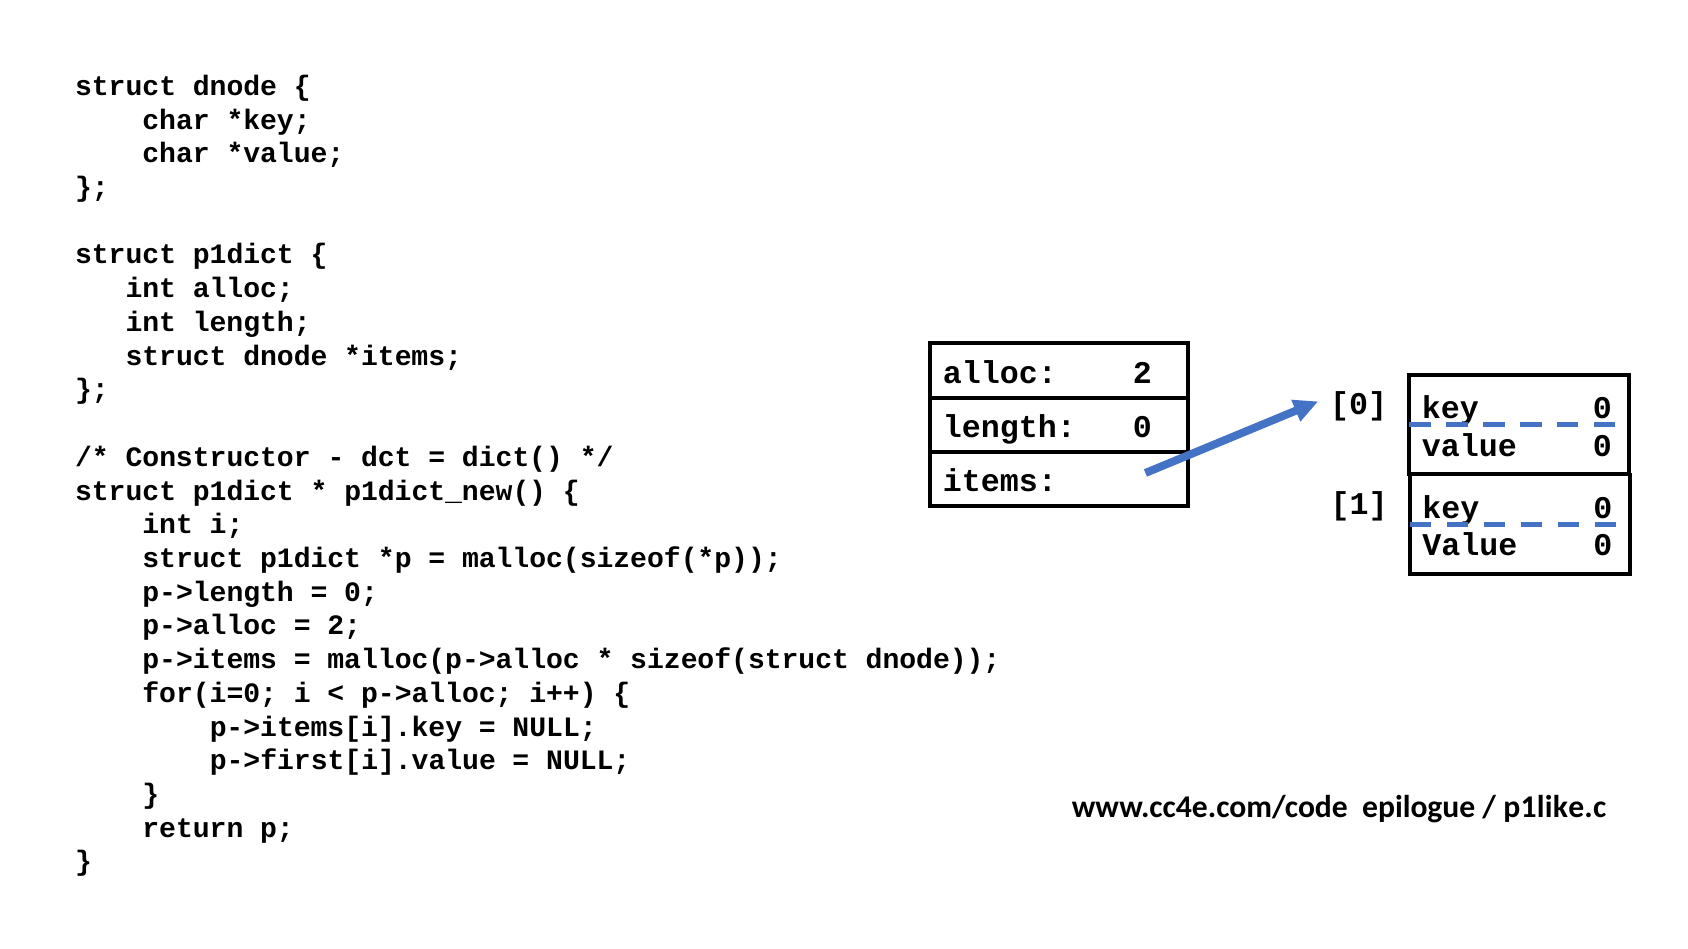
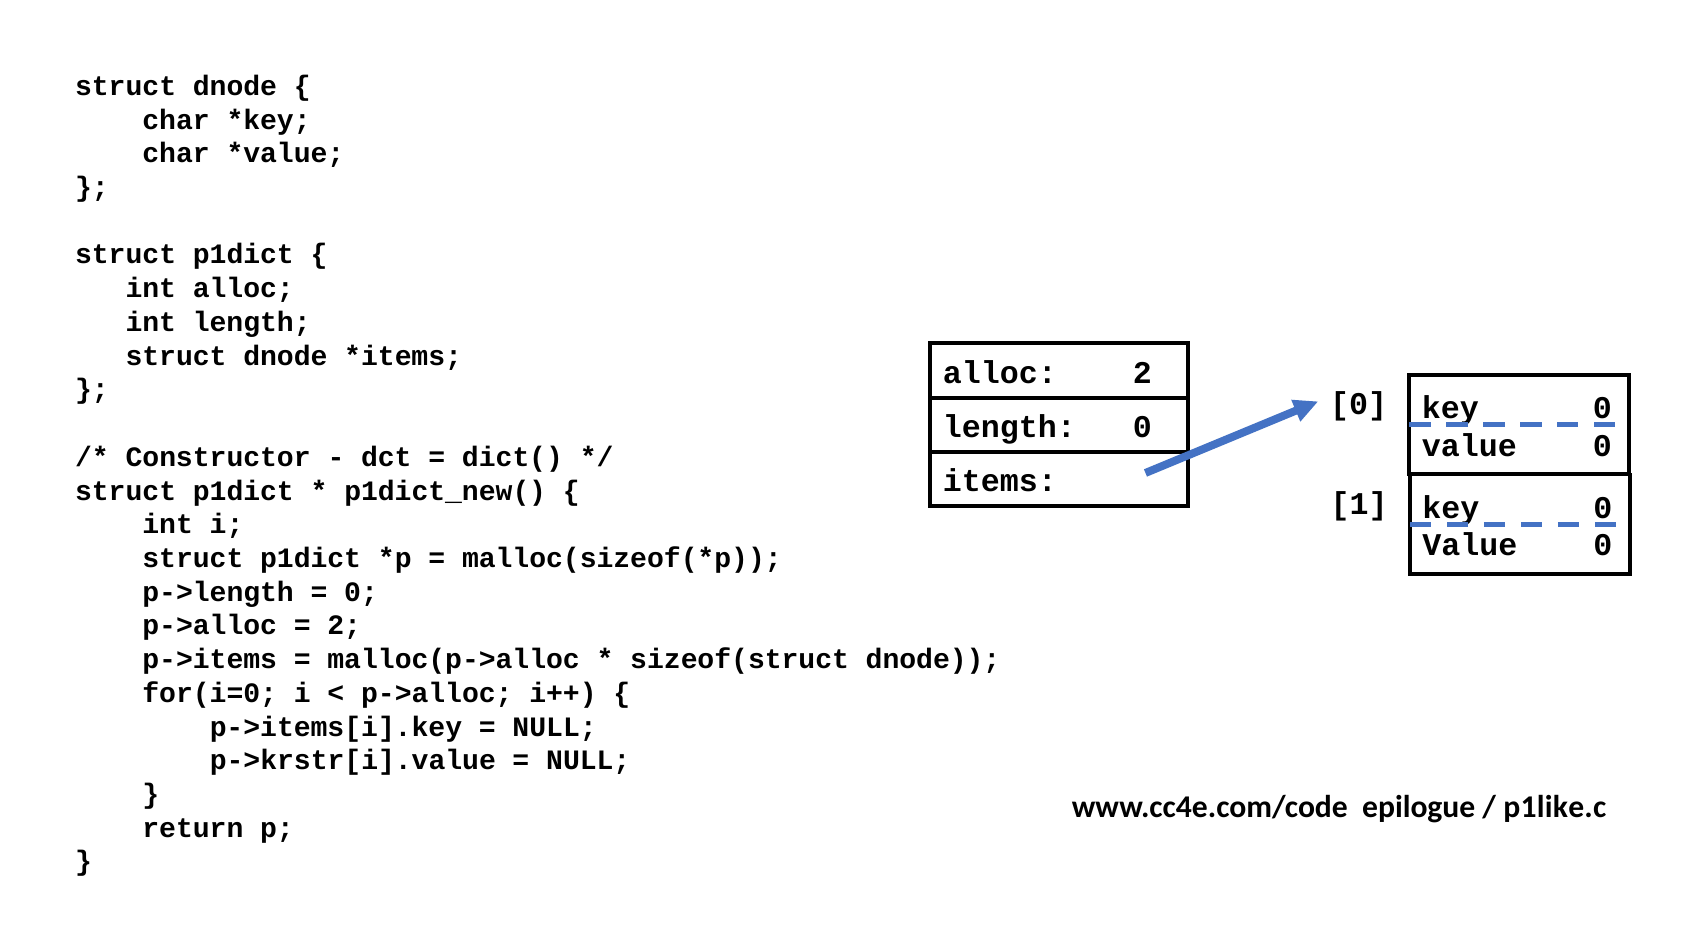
p->first[i].value: p->first[i].value -> p->krstr[i].value (353, 761)
